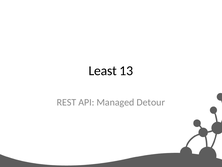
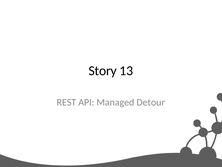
Least: Least -> Story (103, 71)
